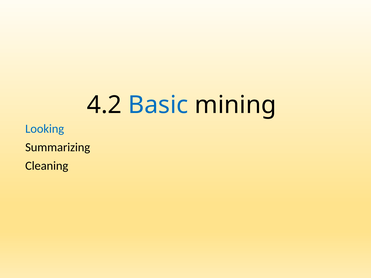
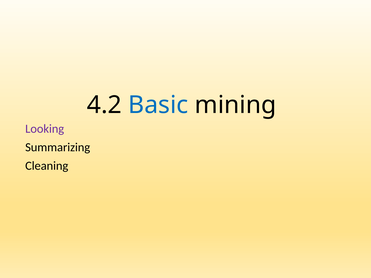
Looking colour: blue -> purple (45, 129)
